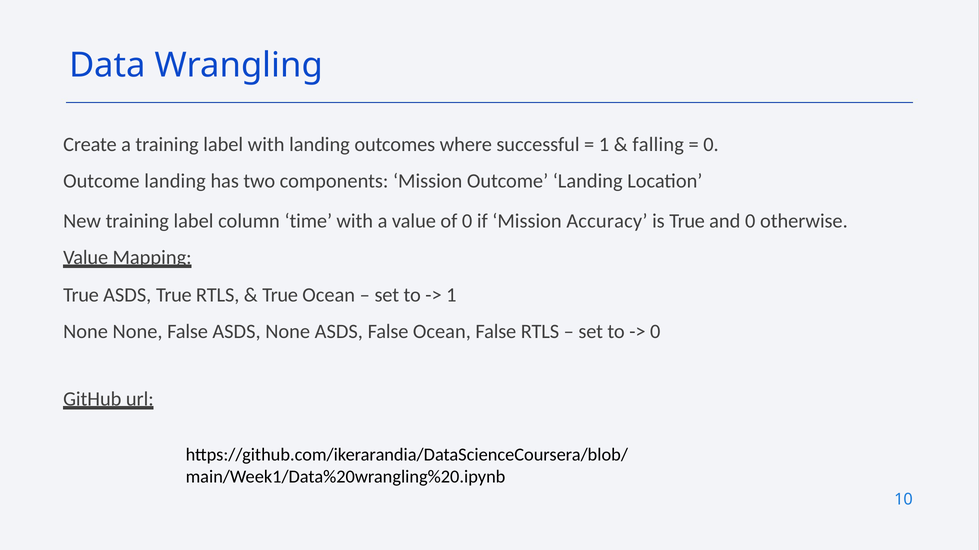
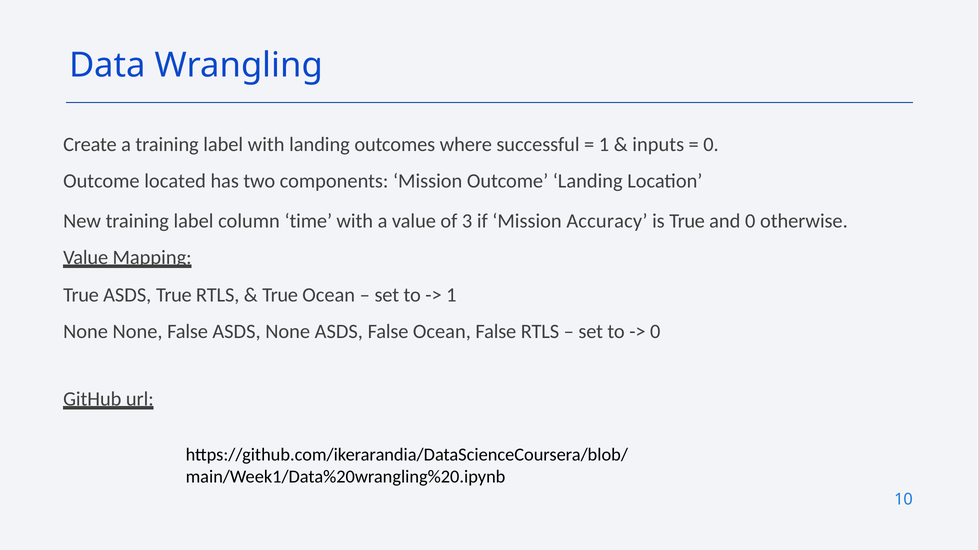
falling: falling -> inputs (658, 145)
landing: landing -> located (175, 181)
of 0: 0 -> 3 (467, 221)
